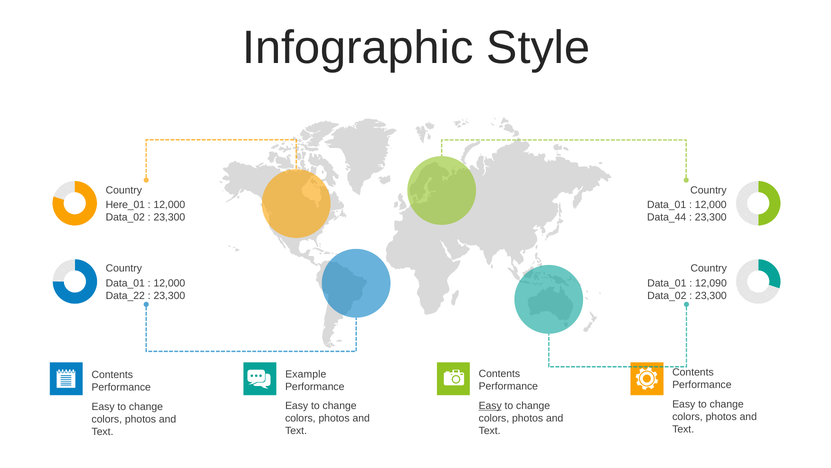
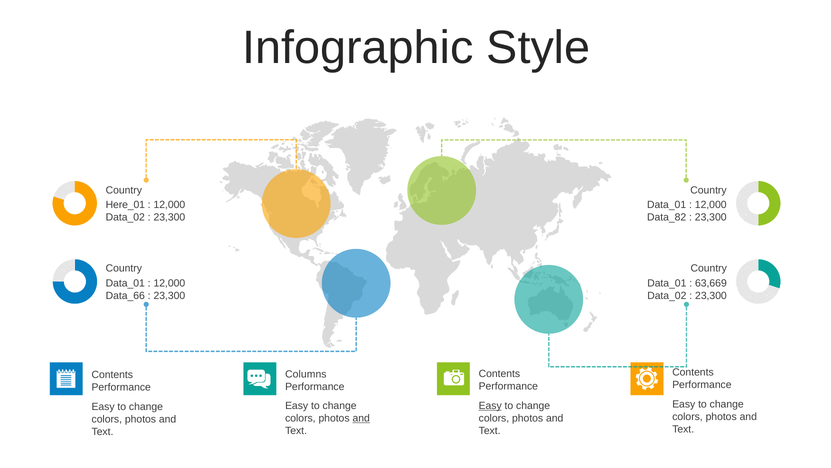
Data_44: Data_44 -> Data_82 (667, 217)
12,090: 12,090 -> 63,669 (711, 283)
Data_22: Data_22 -> Data_66 (125, 295)
Example: Example -> Columns (306, 374)
and underline: none -> present (361, 418)
